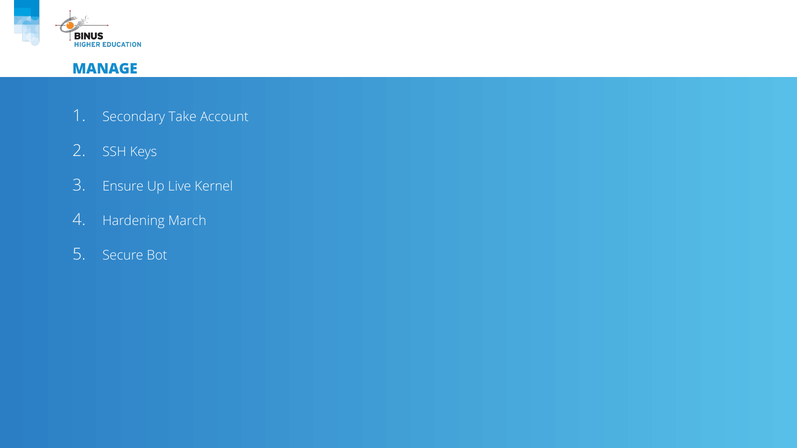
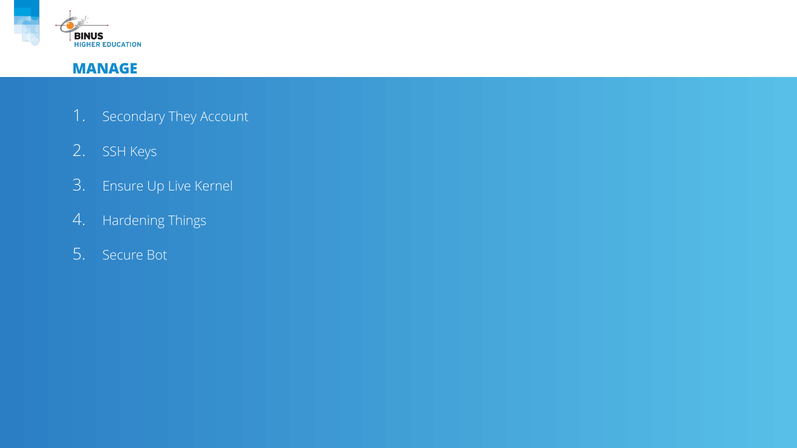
Take: Take -> They (183, 117)
March: March -> Things (187, 221)
